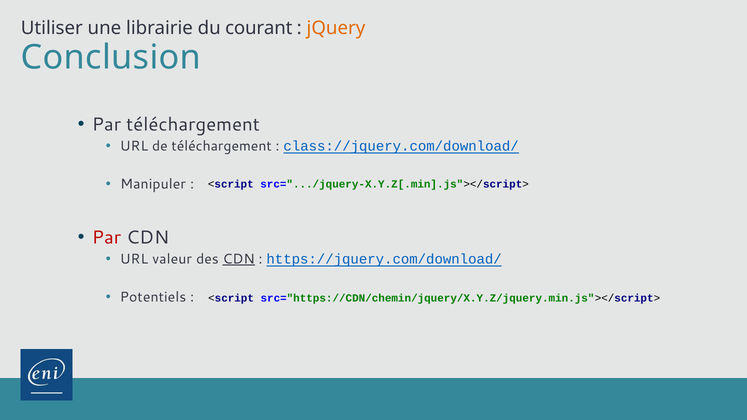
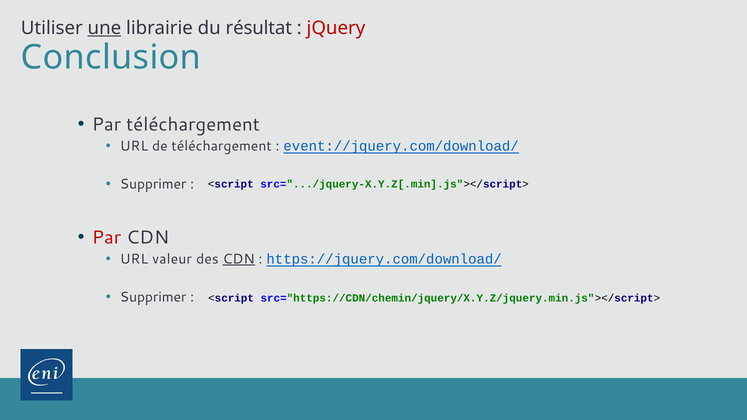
une underline: none -> present (104, 28)
courant: courant -> résultat (259, 28)
jQuery colour: orange -> red (336, 28)
class://jquery.com/download/: class://jquery.com/download/ -> event://jquery.com/download/ (401, 146)
Manipuler: Manipuler -> Supprimer (153, 184)
Potentiels: Potentiels -> Supprimer (153, 297)
